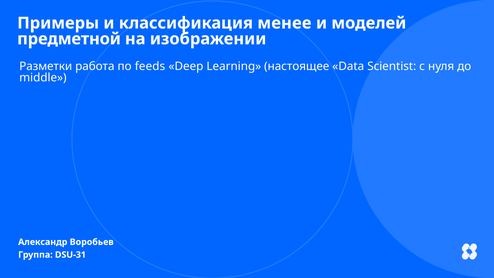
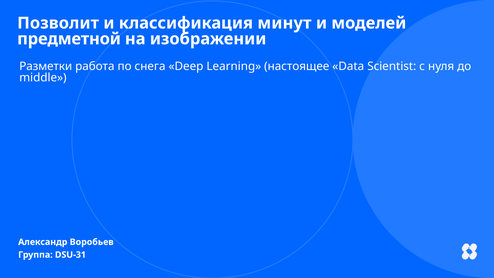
Примеры: Примеры -> Позволит (58, 23)
менее: менее -> минут (284, 23)
feeds: feeds -> снега (150, 66)
